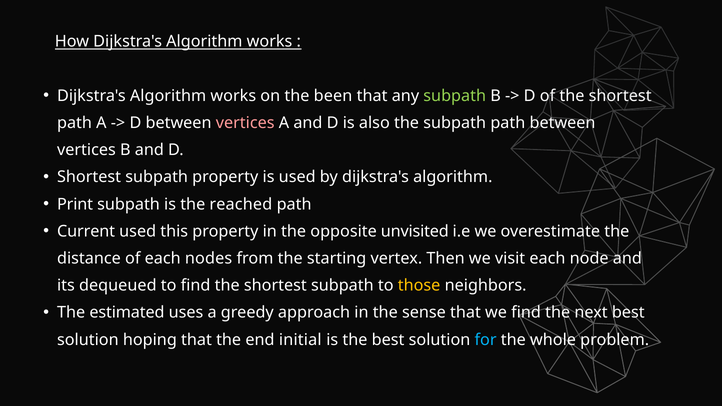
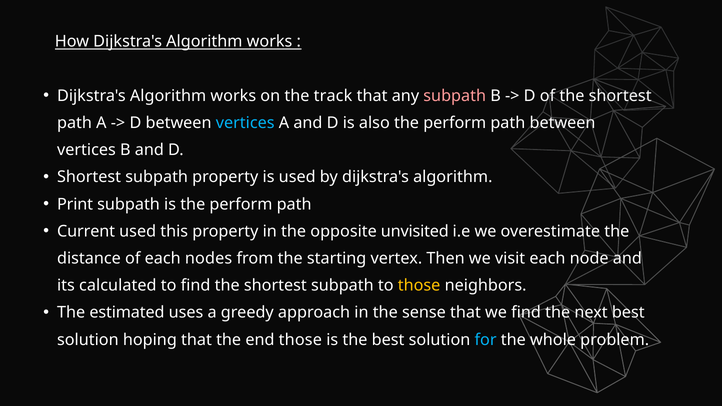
been: been -> track (333, 96)
subpath colour: light green -> pink (455, 96)
vertices colour: pink -> light blue (245, 123)
also the subpath: subpath -> perform (455, 123)
is the reached: reached -> perform (241, 204)
dequeued: dequeued -> calculated (118, 286)
end initial: initial -> those (300, 340)
